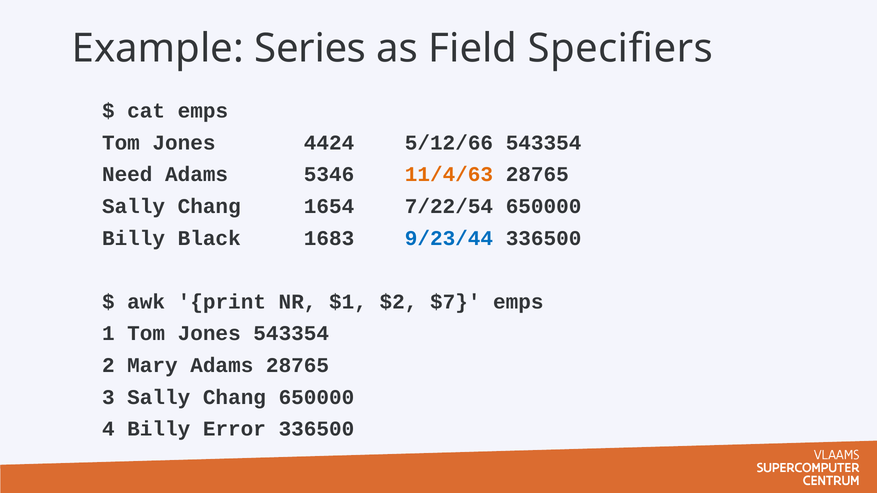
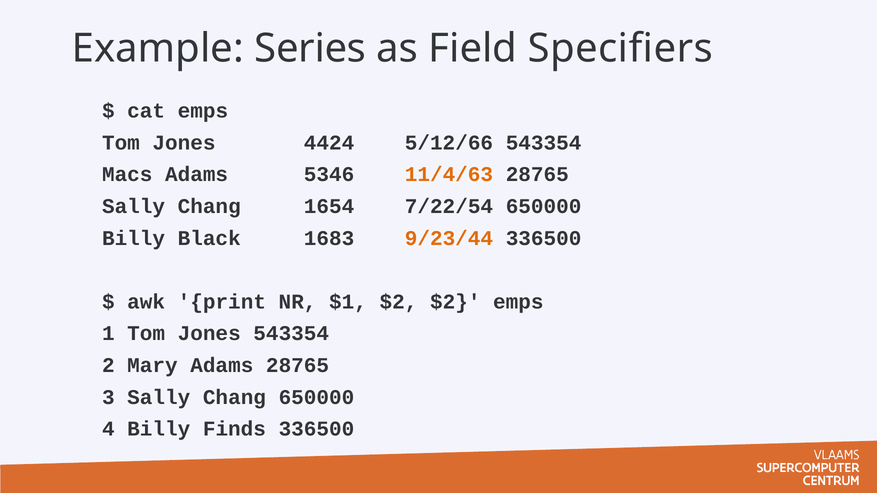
Need: Need -> Macs (127, 175)
9/23/44 colour: blue -> orange (449, 238)
$2 $7: $7 -> $2 (455, 302)
Error: Error -> Finds (234, 429)
